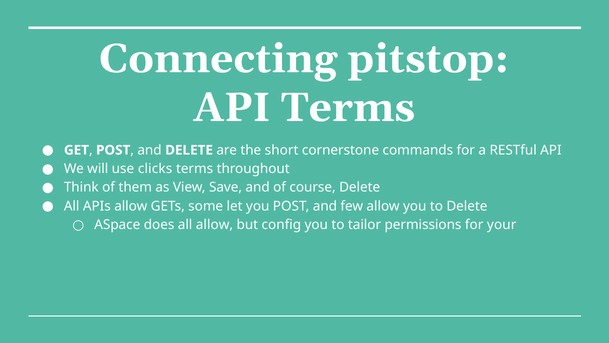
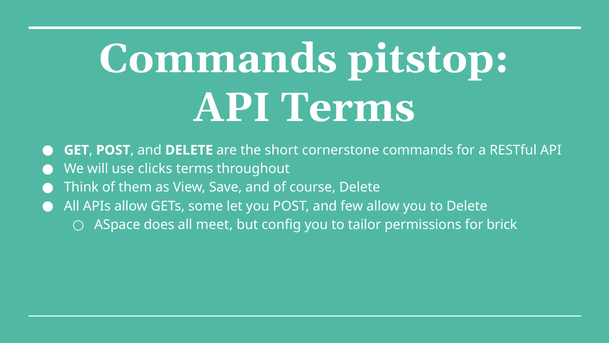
Connecting: Connecting -> Commands (218, 59)
all allow: allow -> meet (214, 225)
your: your -> brick (502, 225)
